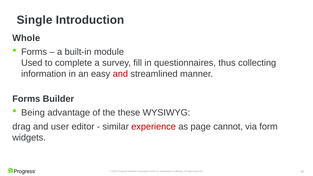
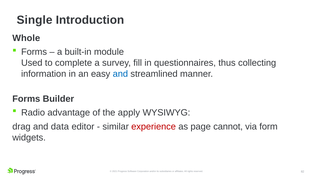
and colour: red -> blue (120, 74)
Being: Being -> Radio (33, 113)
these: these -> apply (129, 113)
user: user -> data (60, 127)
